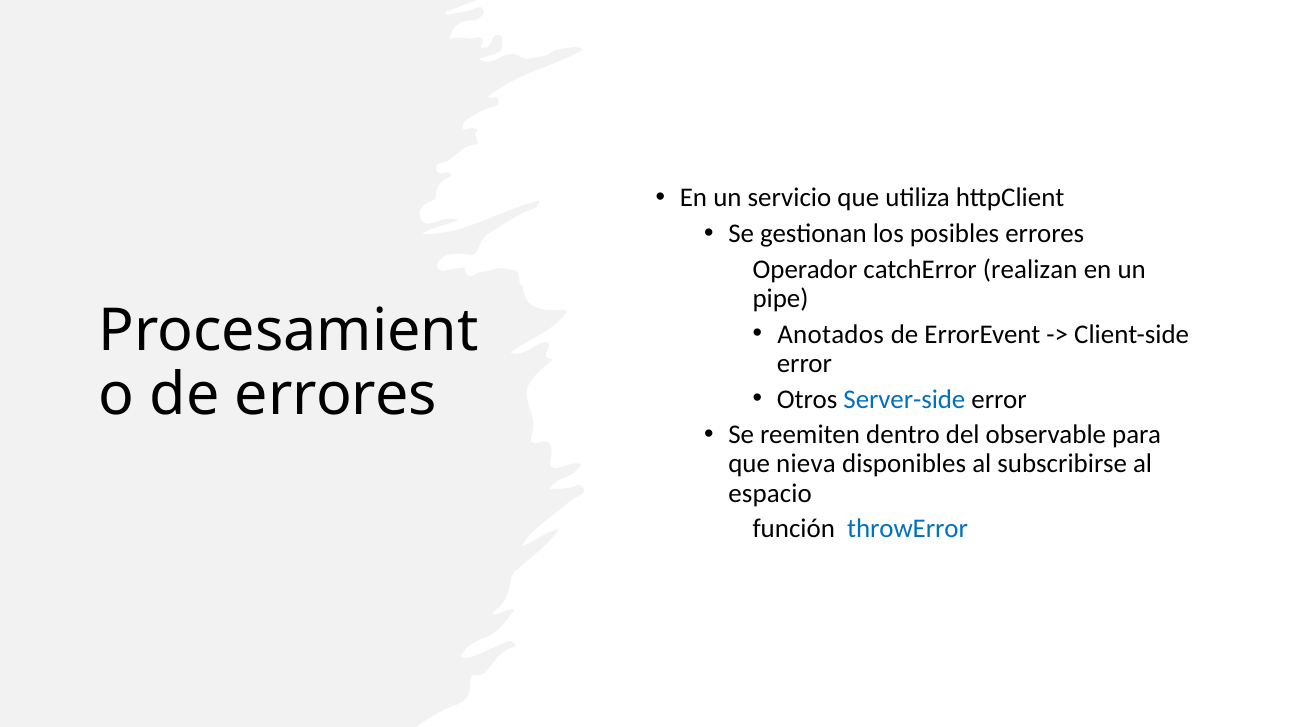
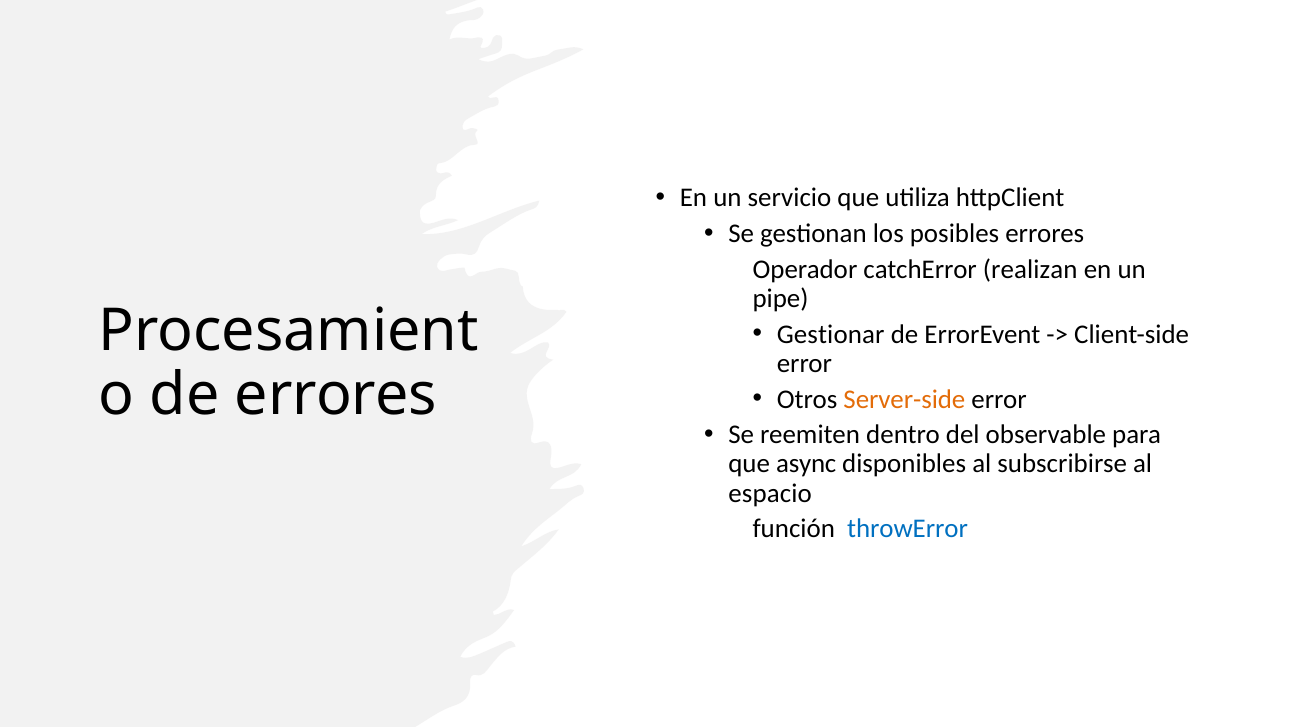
Anotados: Anotados -> Gestionar (831, 334)
Server-side colour: blue -> orange (904, 399)
nieva: nieva -> async (806, 464)
